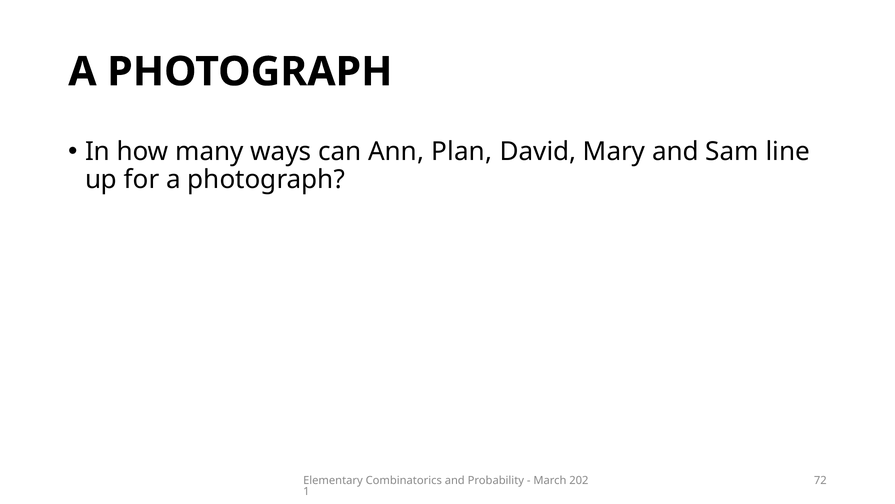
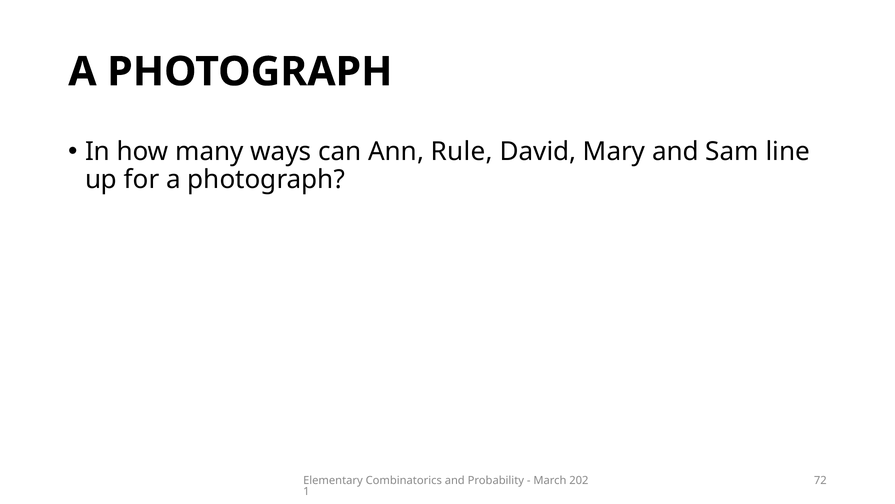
Plan: Plan -> Rule (462, 151)
